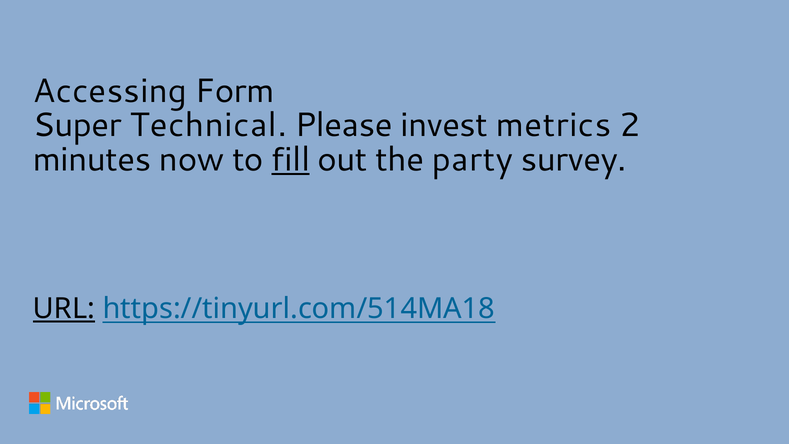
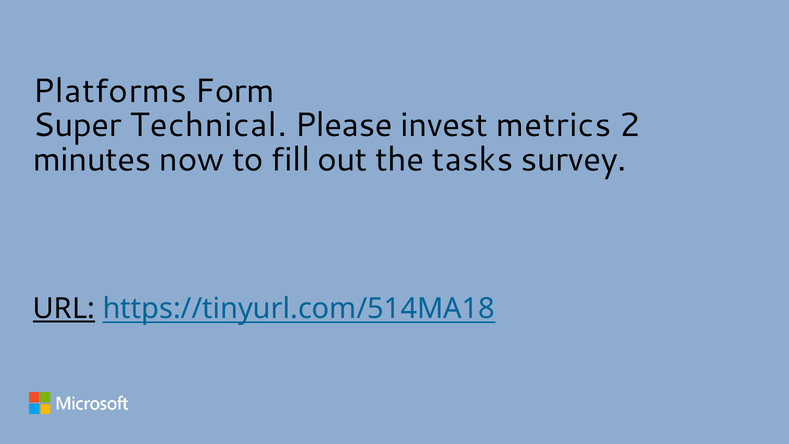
Accessing: Accessing -> Platforms (110, 91)
fill underline: present -> none (291, 160)
party: party -> tasks (473, 160)
